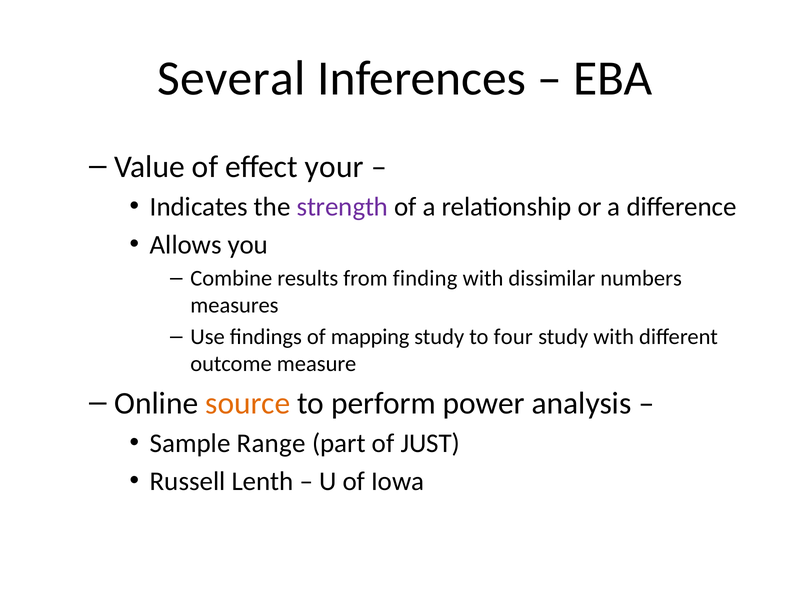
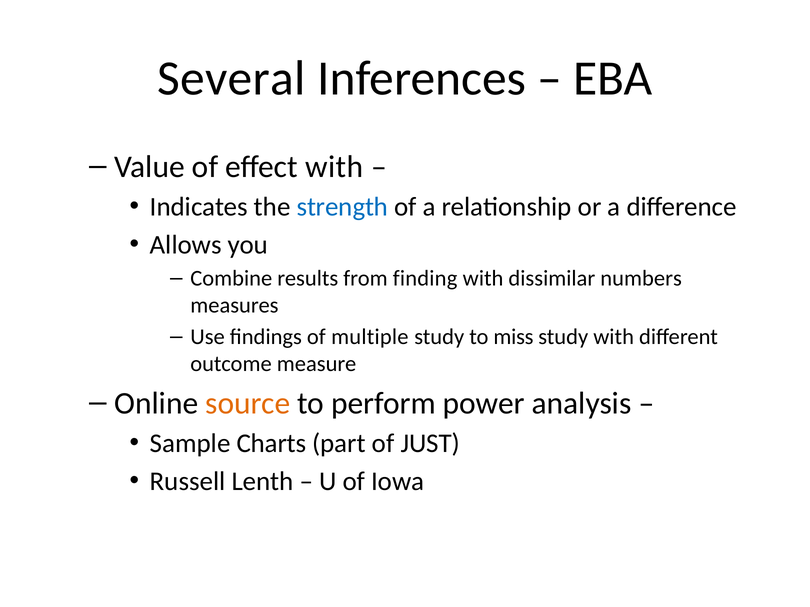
effect your: your -> with (334, 167)
strength colour: purple -> blue (342, 207)
mapping: mapping -> multiple (370, 337)
four: four -> miss (513, 337)
Range: Range -> Charts (271, 444)
